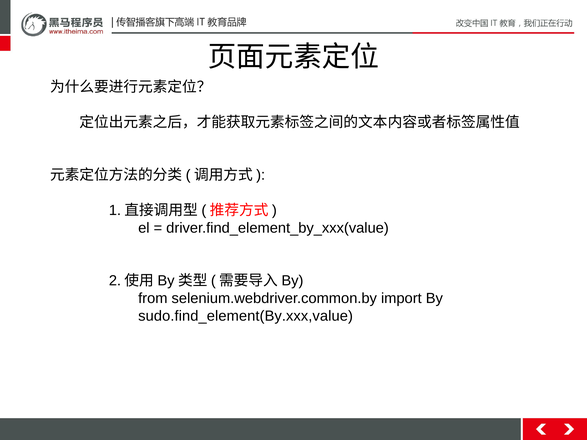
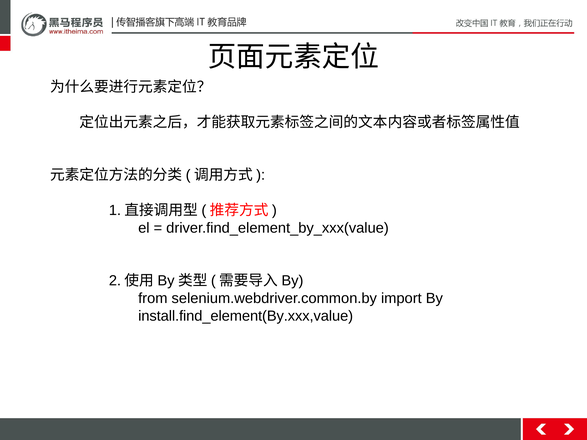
sudo.find_element(By.xxx,value: sudo.find_element(By.xxx,value -> install.find_element(By.xxx,value (246, 316)
